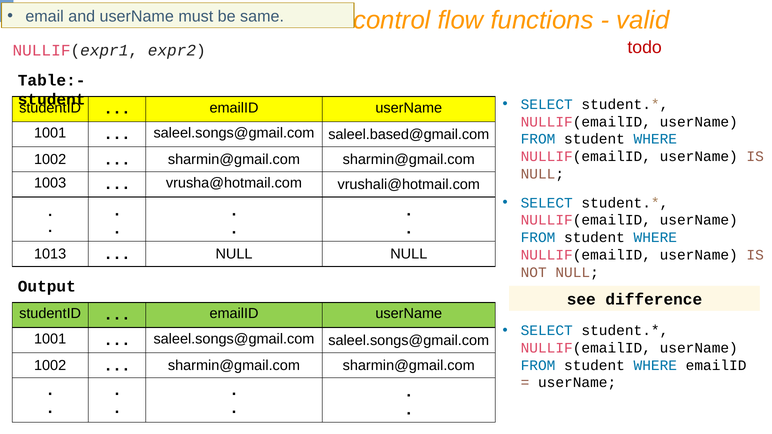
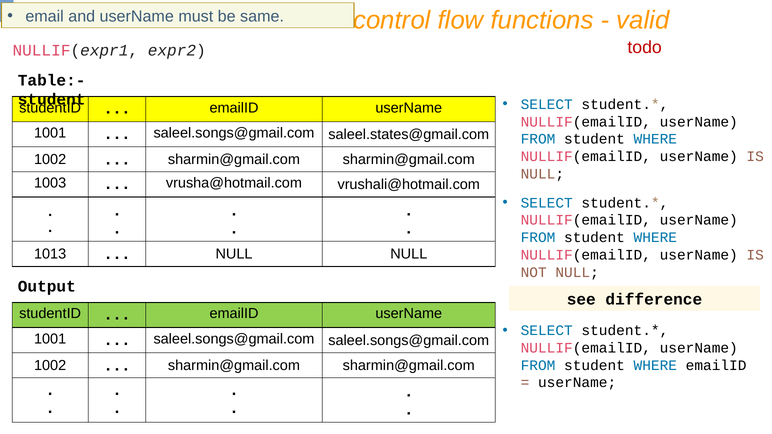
saleel.based@gmail.com: saleel.based@gmail.com -> saleel.states@gmail.com (409, 134)
